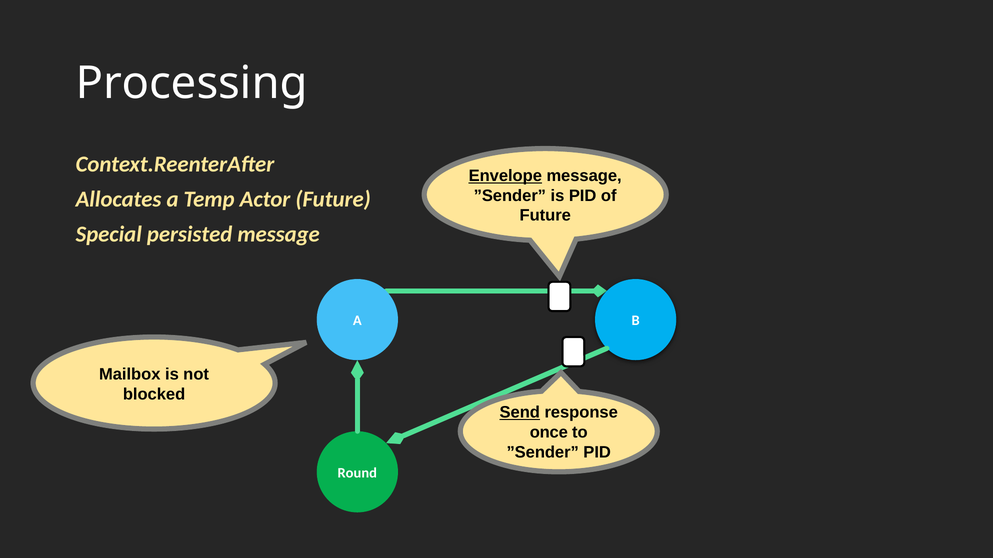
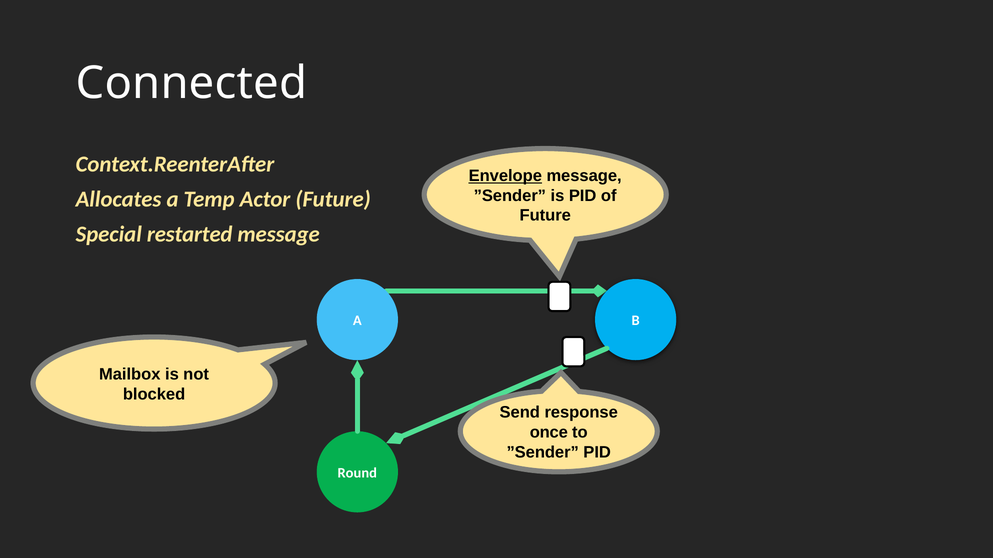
Processing: Processing -> Connected (191, 83)
persisted: persisted -> restarted (190, 234)
Send underline: present -> none (520, 413)
